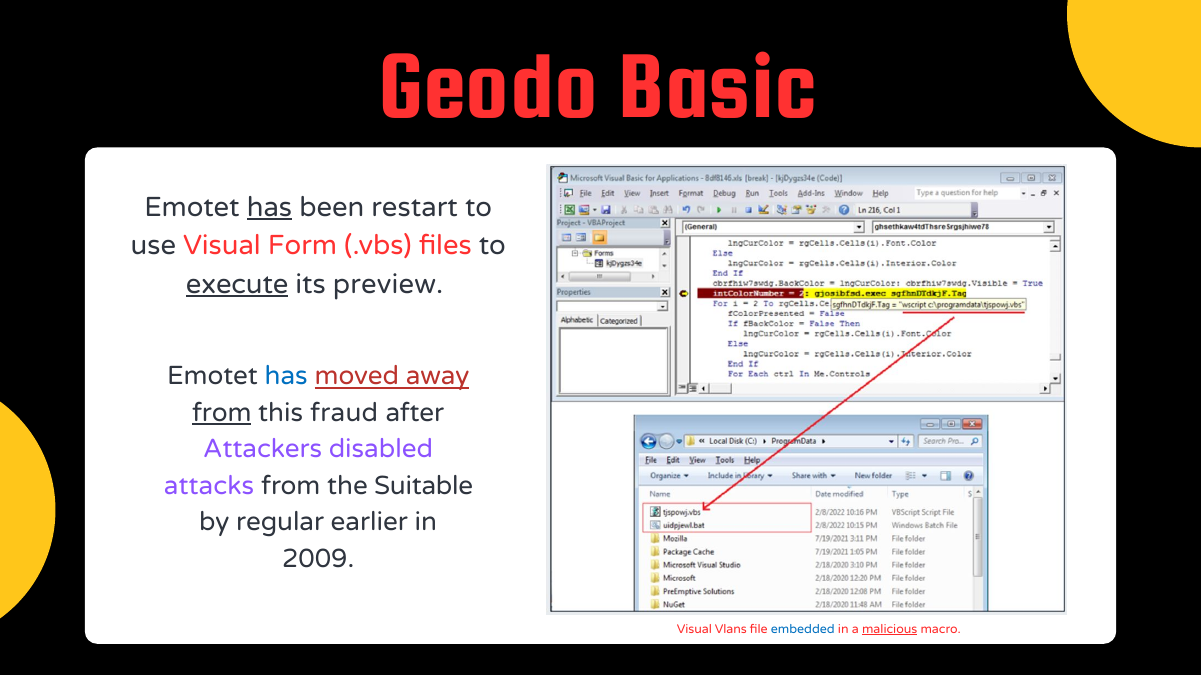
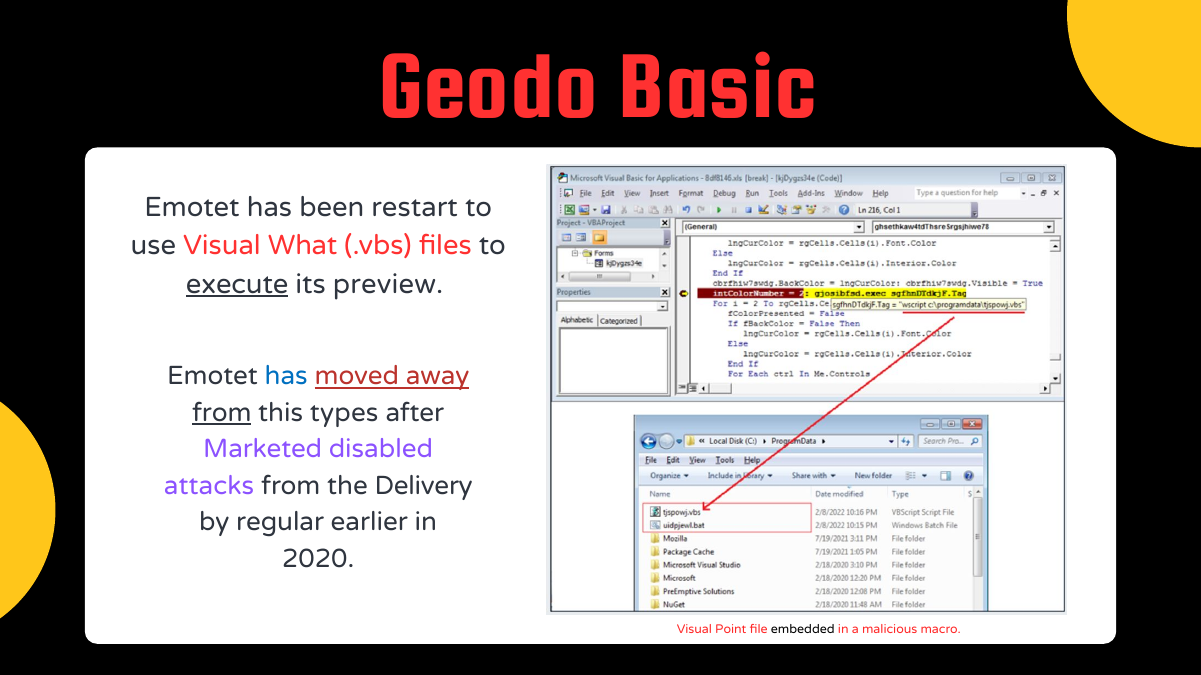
has underline: present -> none (269, 207)
Form: Form -> What (303, 246)
fraud: fraud -> types (344, 413)
Attackers: Attackers -> Marketed (263, 450)
Suitable: Suitable -> Delivery (424, 486)
2009: 2009 -> 2020 (318, 559)
Vlans: Vlans -> Point (731, 629)
embedded colour: blue -> black (803, 629)
malicious underline: present -> none (890, 629)
